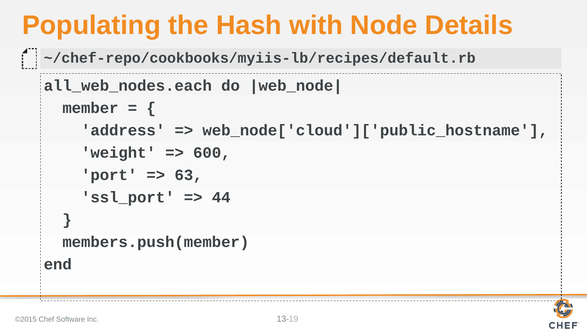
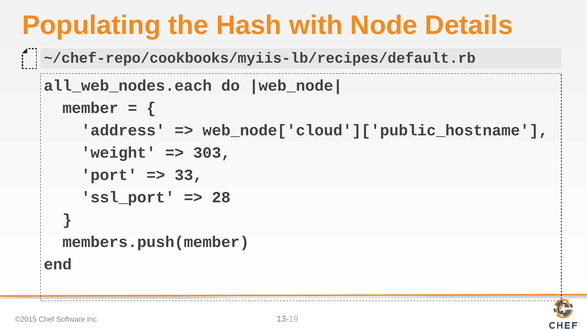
600: 600 -> 303 (212, 153)
63: 63 -> 33 (189, 175)
44: 44 -> 28 (221, 197)
